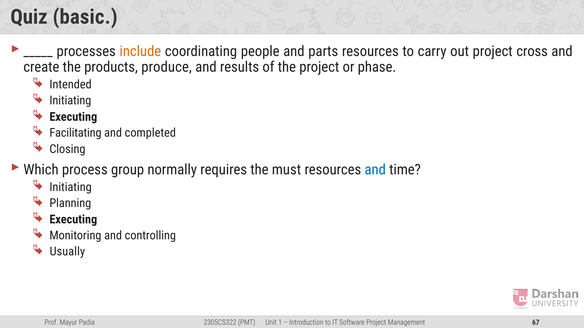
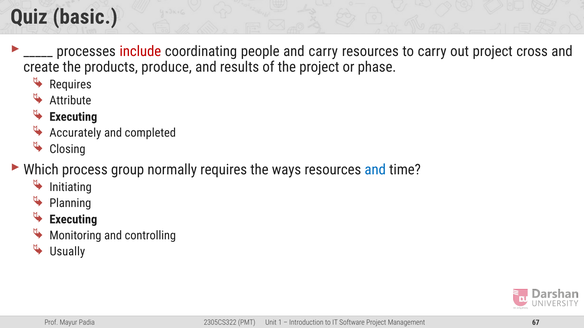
include colour: orange -> red (140, 51)
and parts: parts -> carry (323, 51)
Intended: Intended -> Requires (71, 85)
Initiating: Initiating -> Attribute (70, 101)
Facilitating: Facilitating -> Accurately (75, 133)
must: must -> ways (286, 170)
